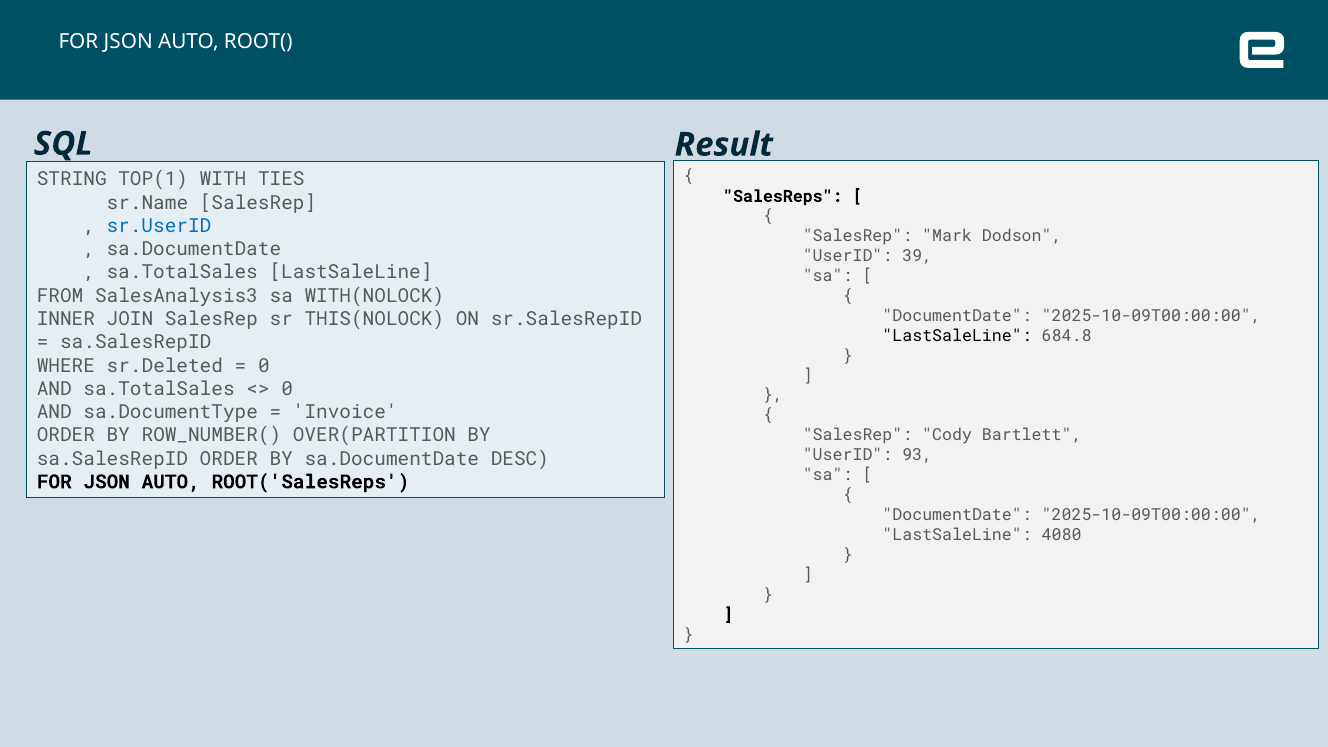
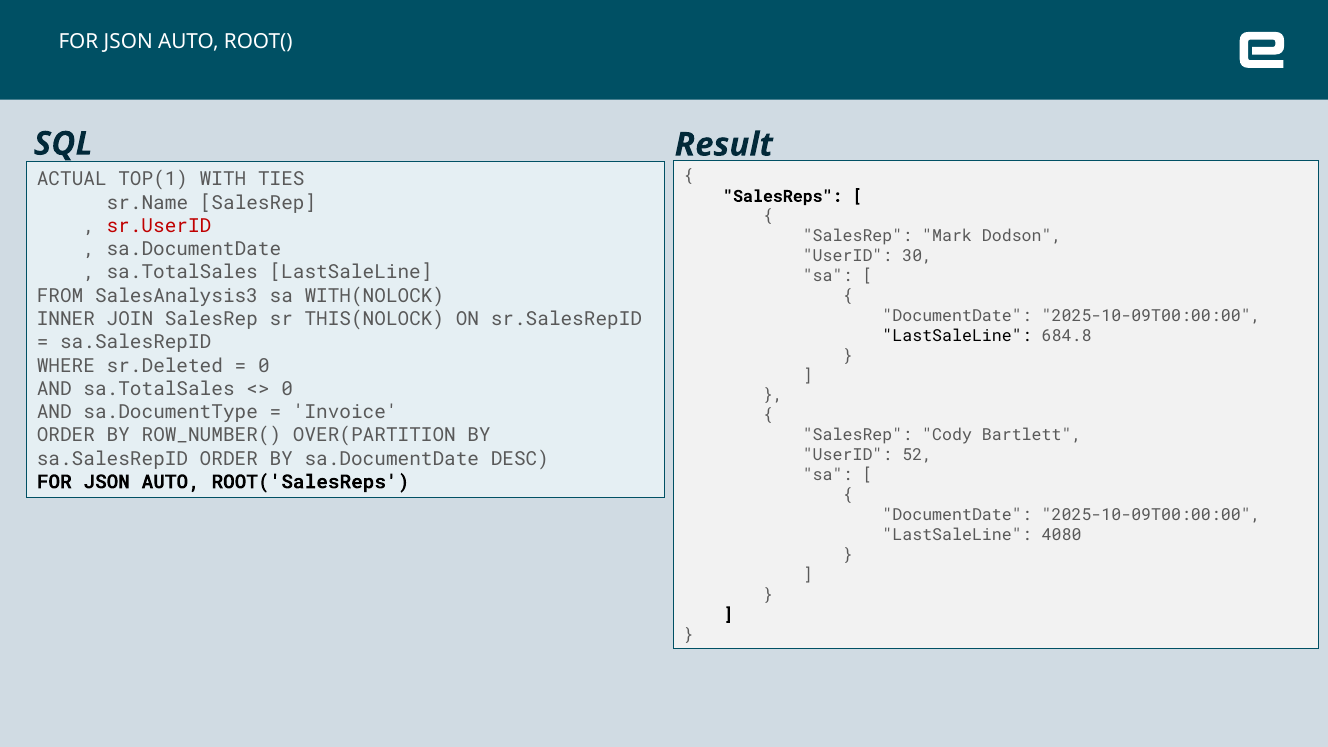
STRING: STRING -> ACTUAL (72, 180)
sr.UserID colour: blue -> red (159, 226)
39: 39 -> 30 (917, 256)
93: 93 -> 52 (917, 455)
